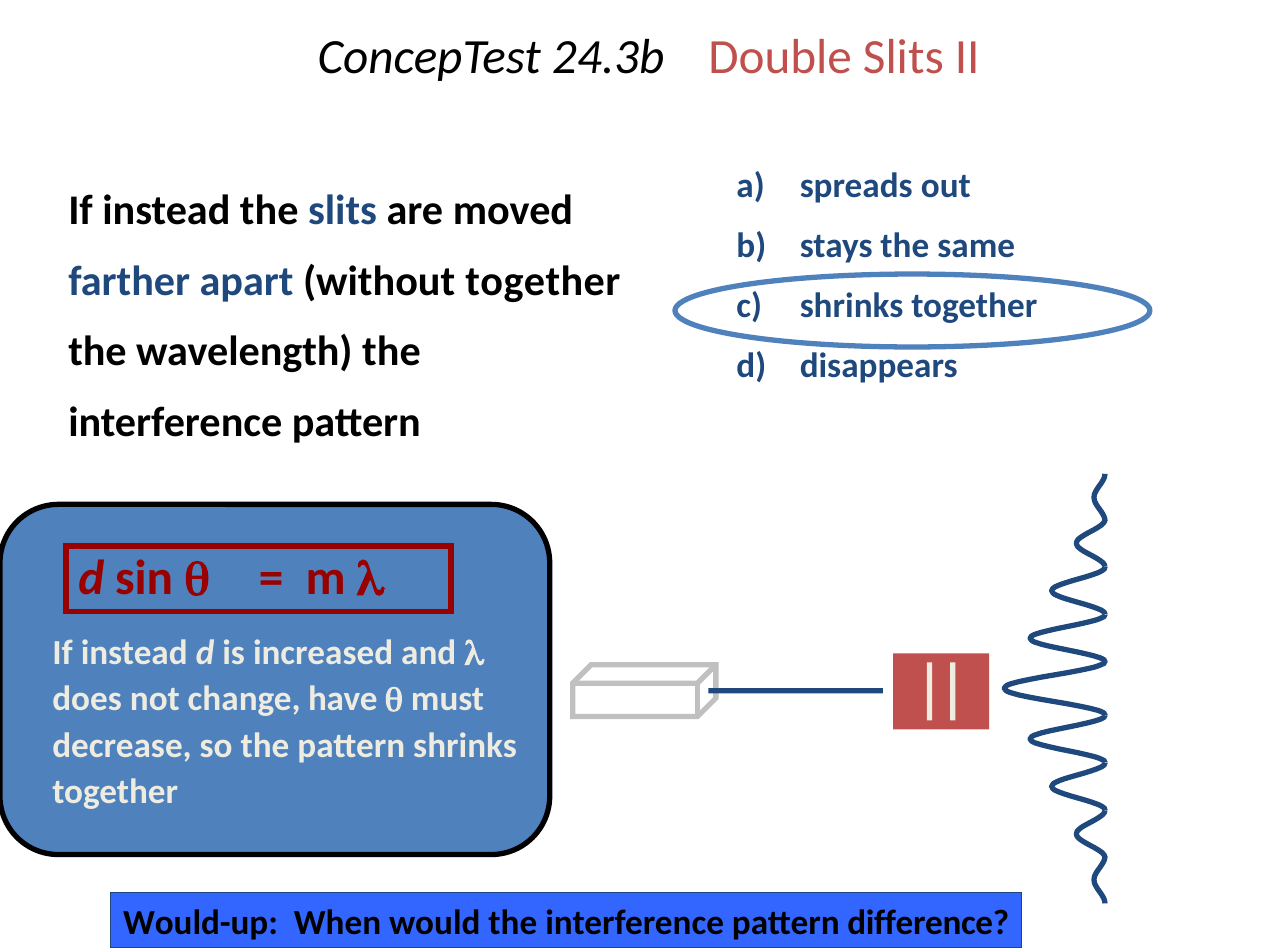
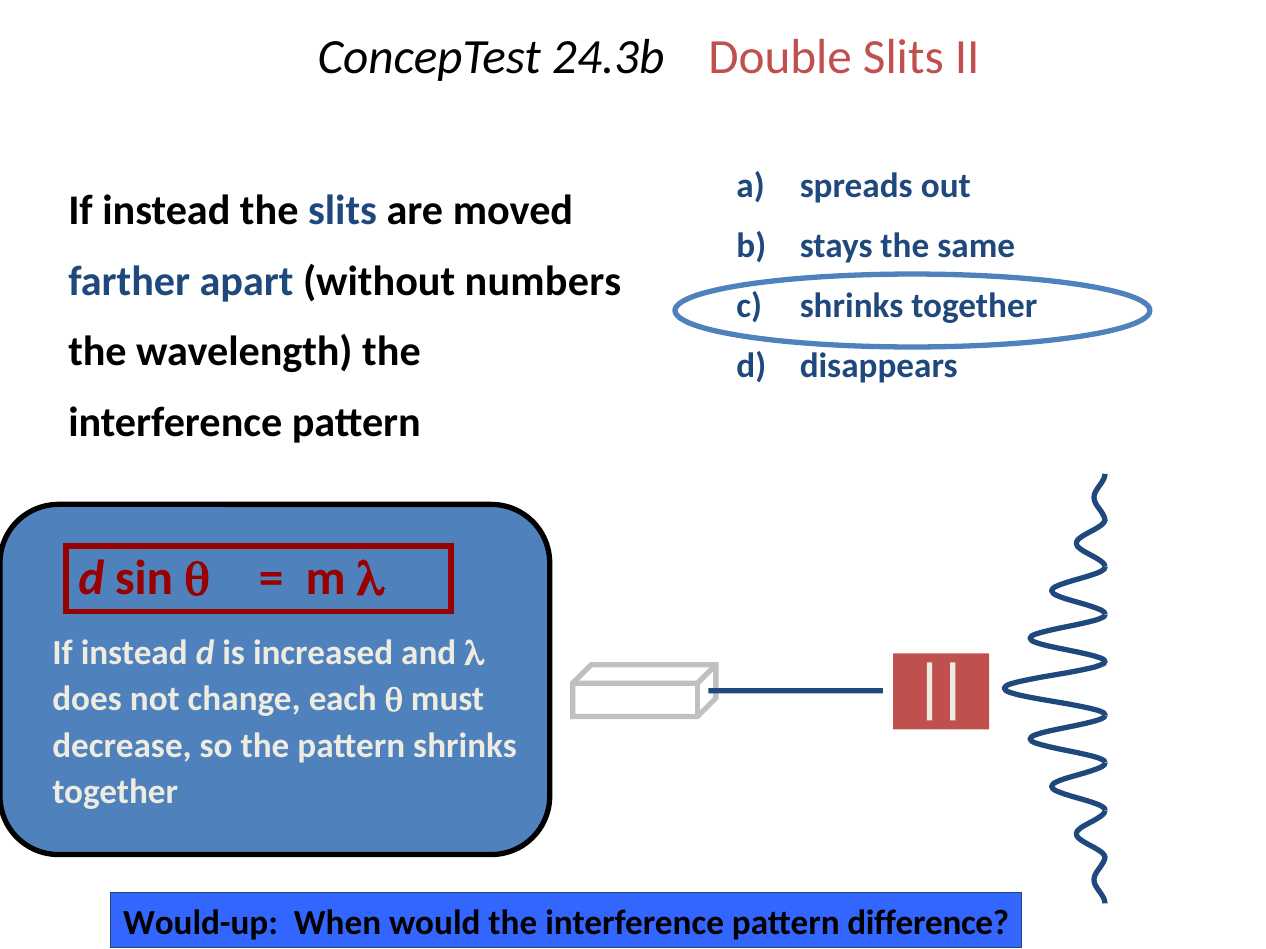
without together: together -> numbers (543, 281)
have: have -> each (343, 700)
